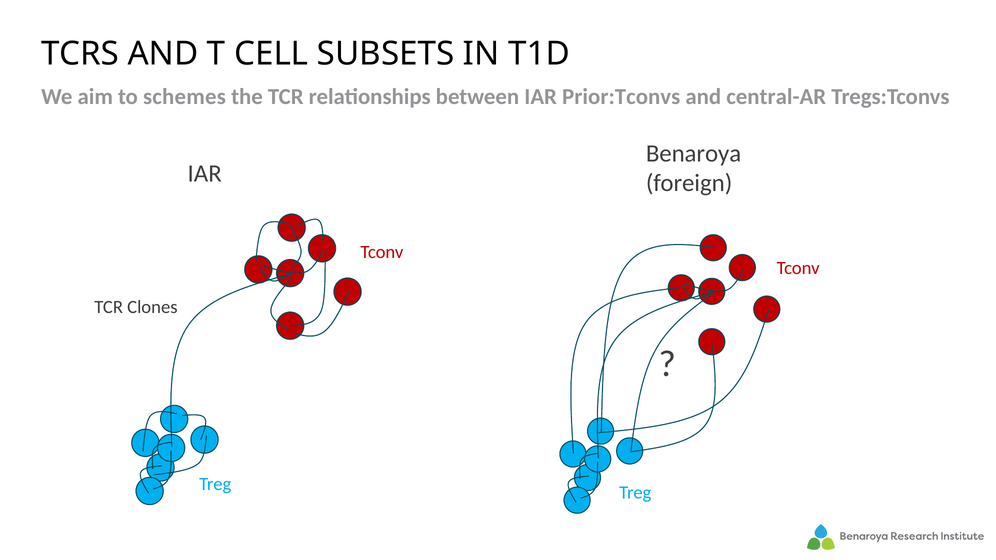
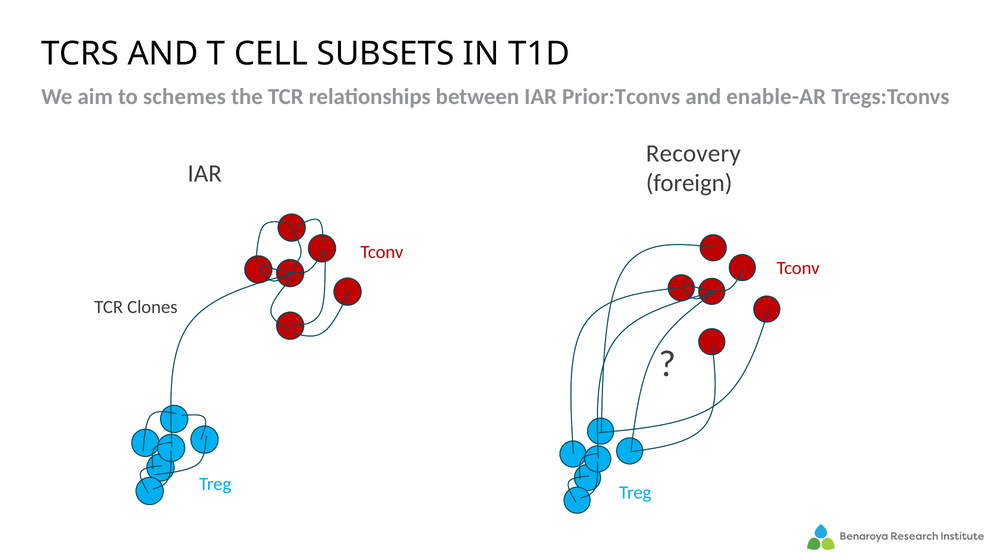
central-AR: central-AR -> enable-AR (776, 97)
Benaroya: Benaroya -> Recovery (693, 153)
